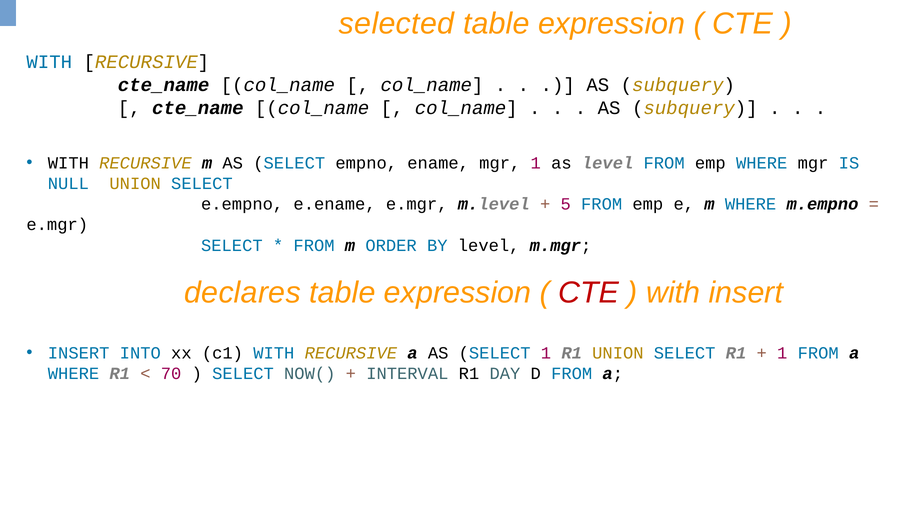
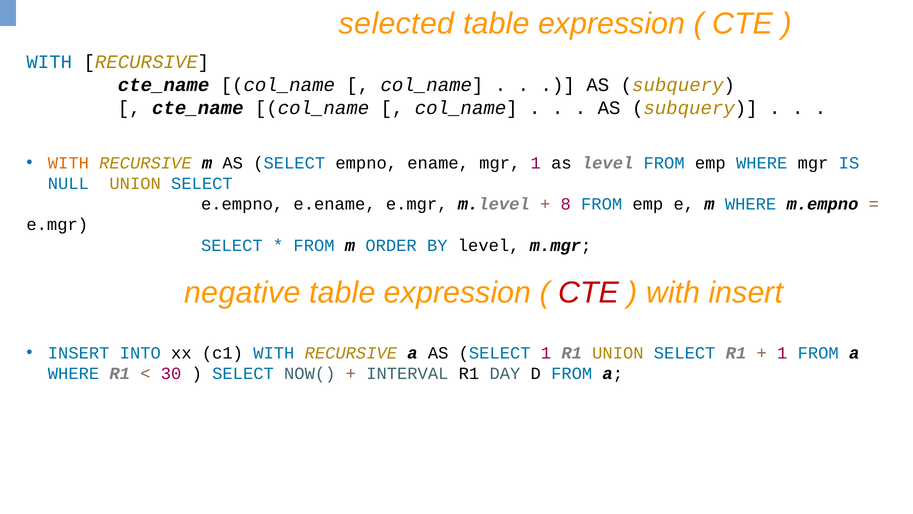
WITH colour: black -> orange (68, 163)
5: 5 -> 8 (566, 204)
declares: declares -> negative (243, 292)
70: 70 -> 30 (171, 373)
